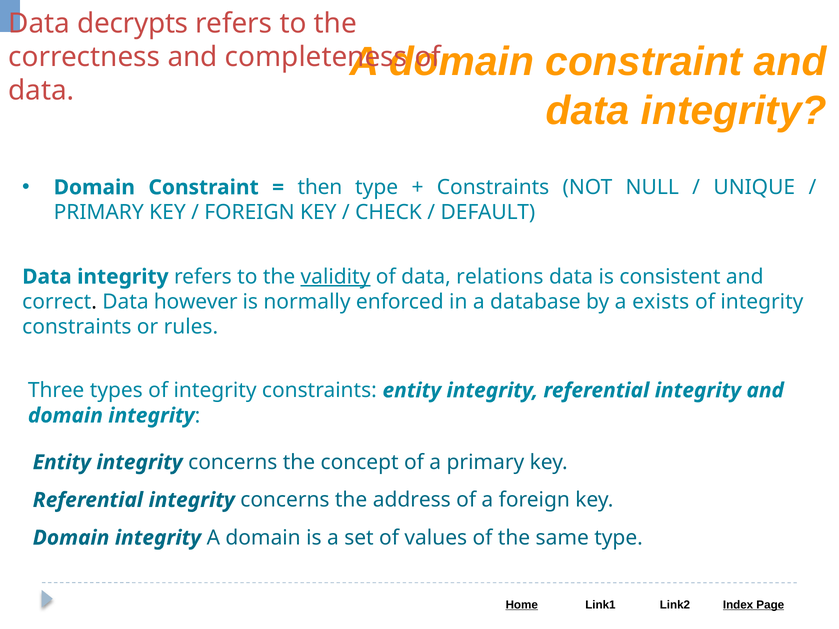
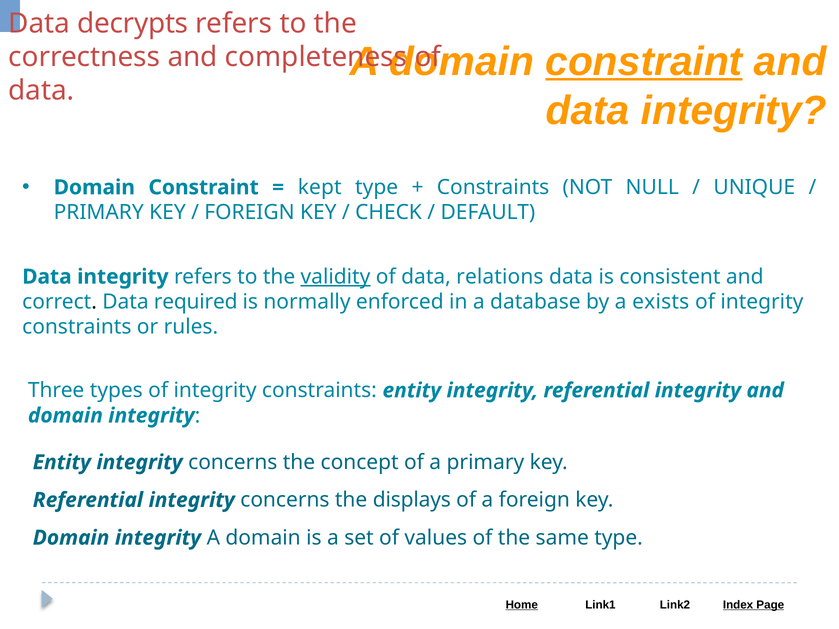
constraint underline: none -> present (644, 62)
then: then -> kept (320, 187)
however: however -> required (196, 302)
address: address -> displays (412, 500)
